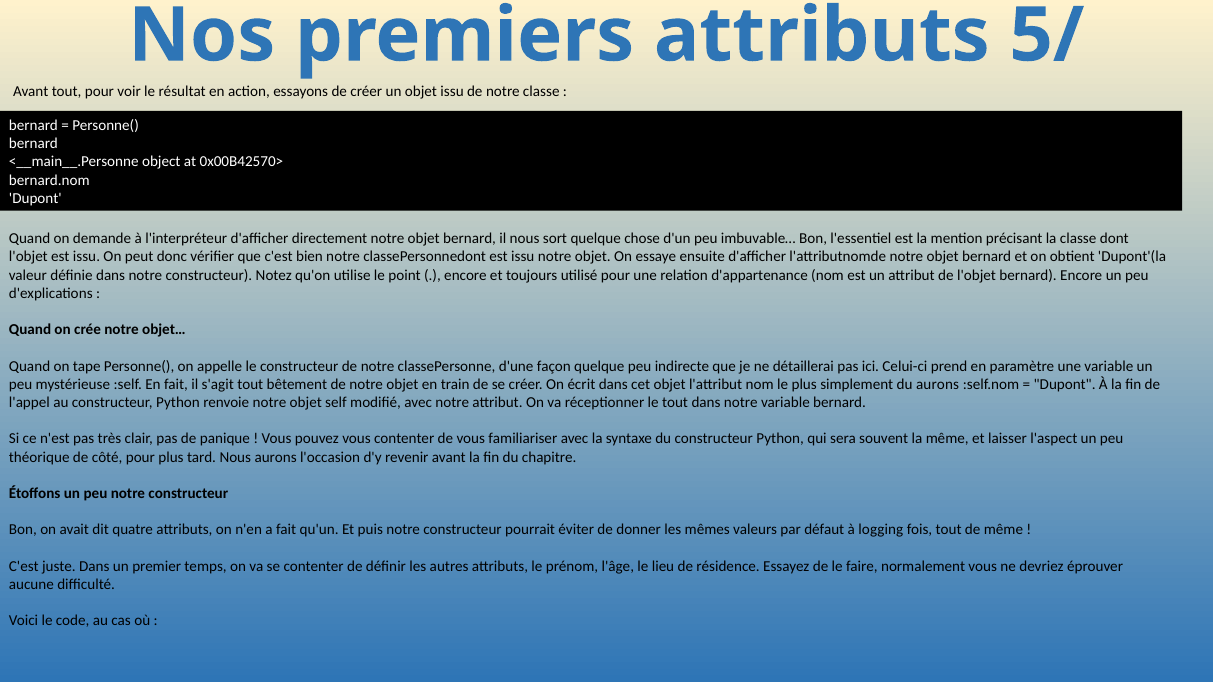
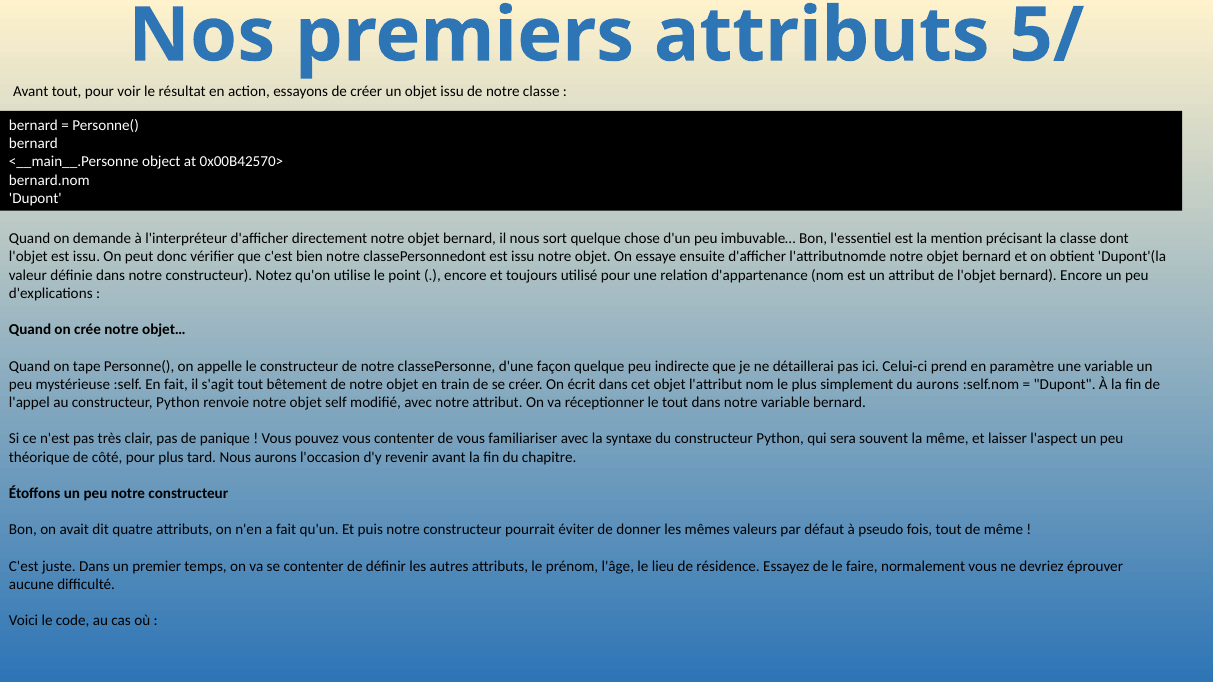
logging: logging -> pseudo (881, 530)
